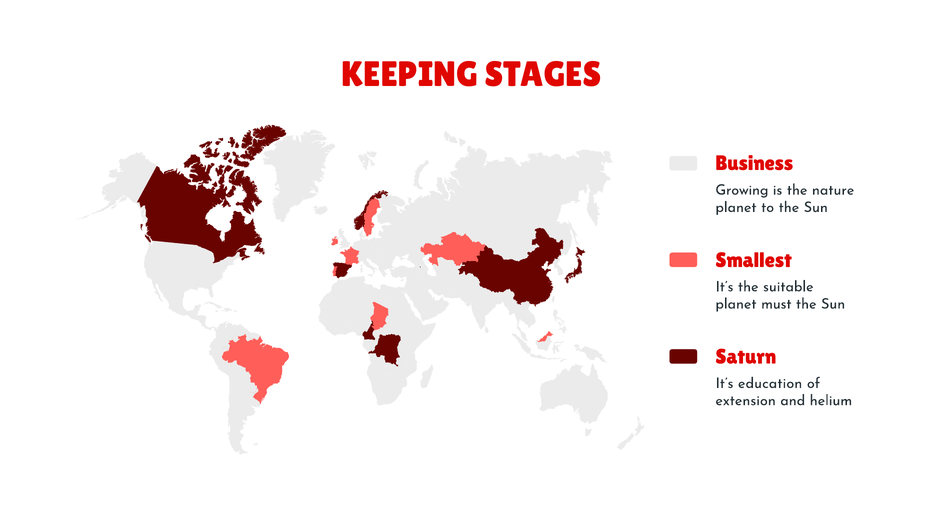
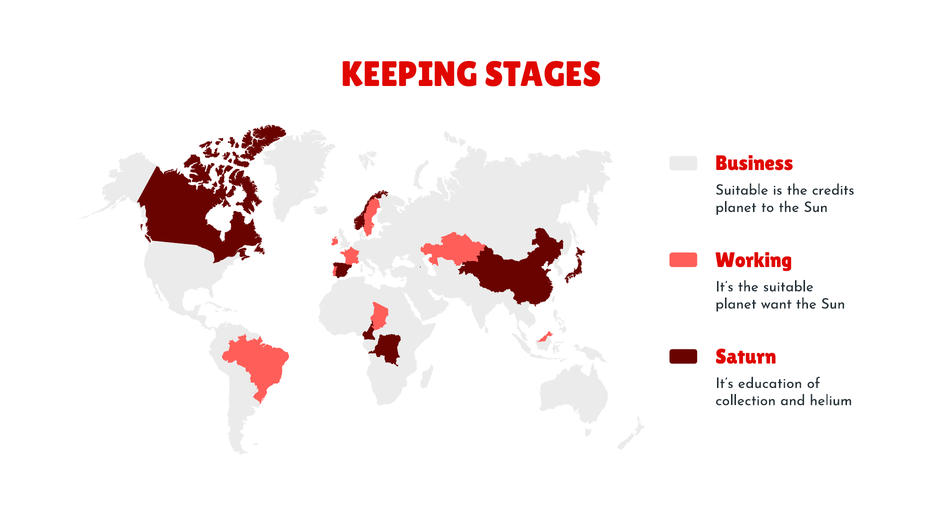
Growing: Growing -> Suitable (742, 190)
nature: nature -> credits (833, 190)
Smallest: Smallest -> Working (754, 260)
must: must -> want (776, 304)
extension: extension -> collection (746, 401)
